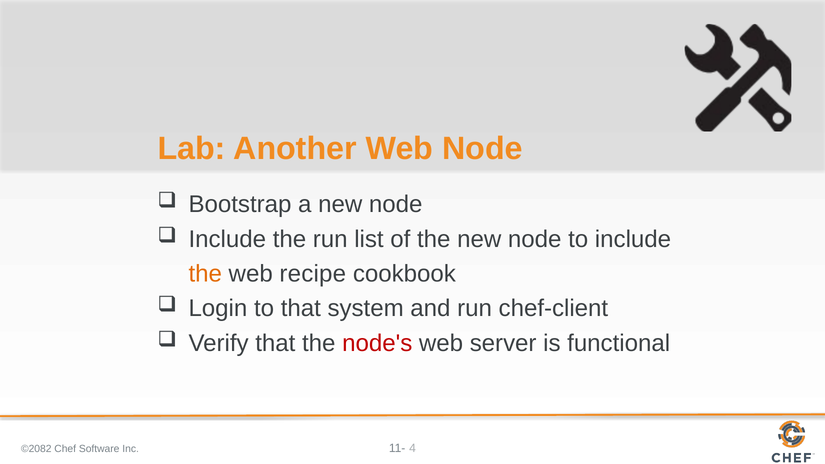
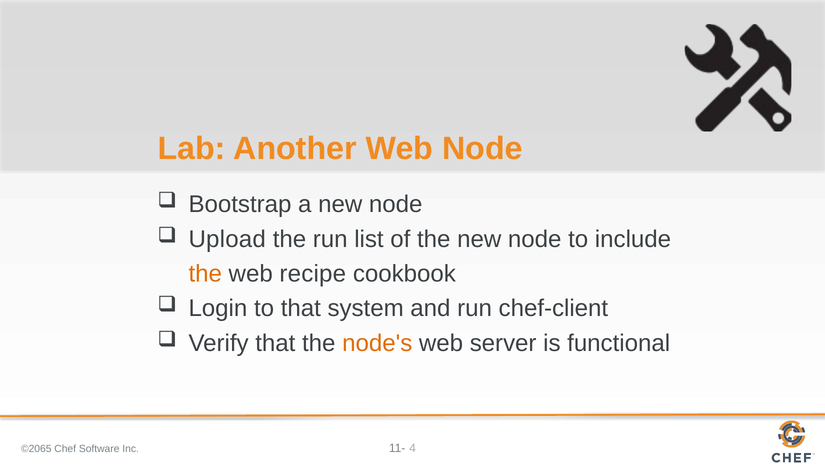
Include: Include -> Upload (227, 239)
node's colour: red -> orange (377, 343)
©2082: ©2082 -> ©2065 (36, 449)
